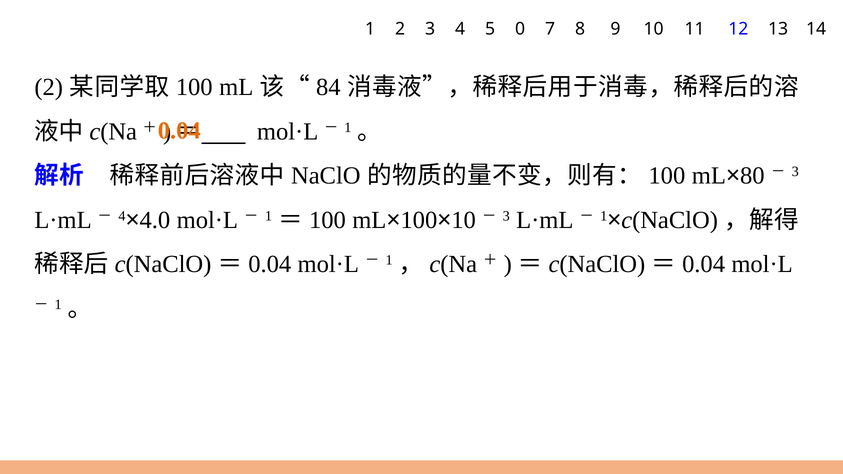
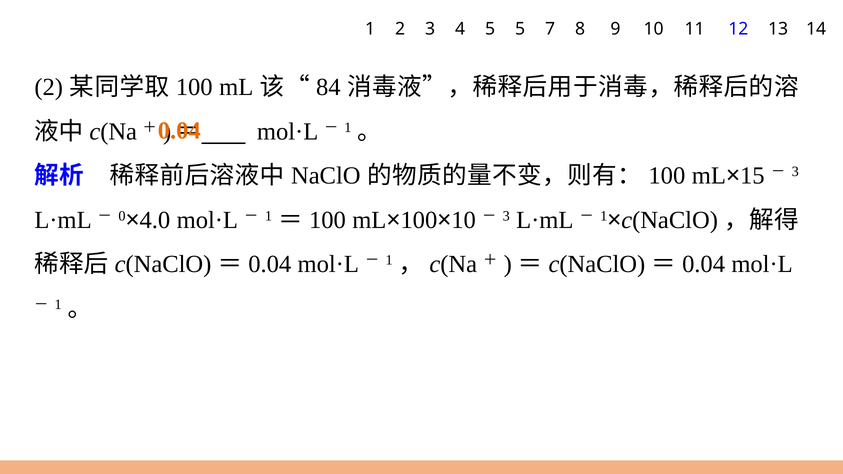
5 0: 0 -> 5 (520, 29)
80: 80 -> 15 (752, 176)
4: 4 -> 0 (122, 216)
